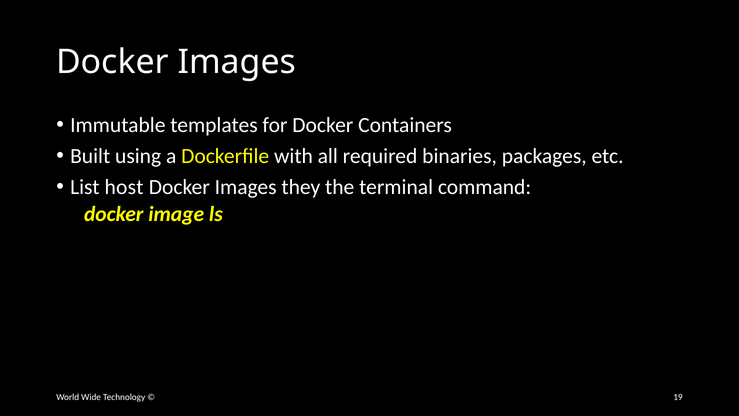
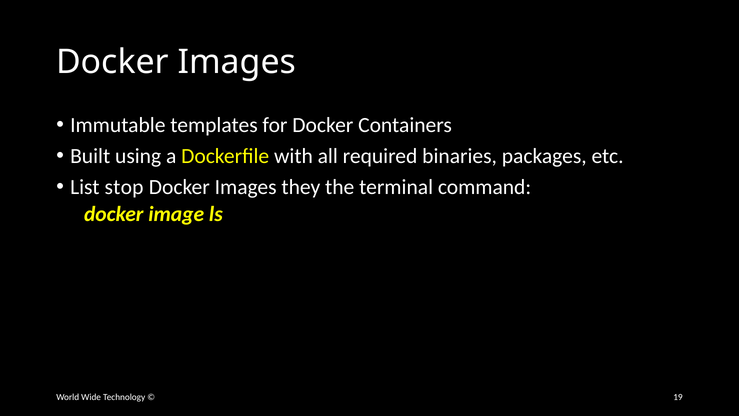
host: host -> stop (124, 187)
